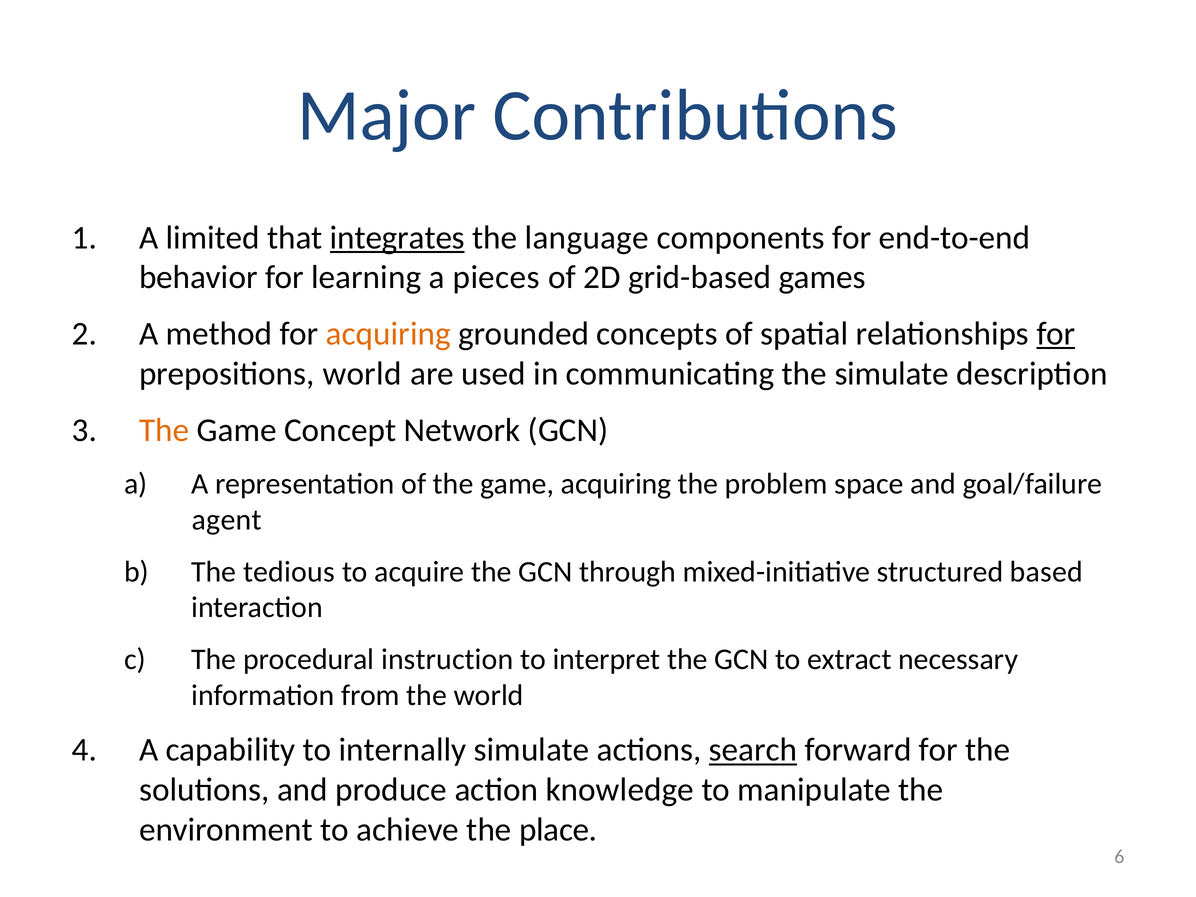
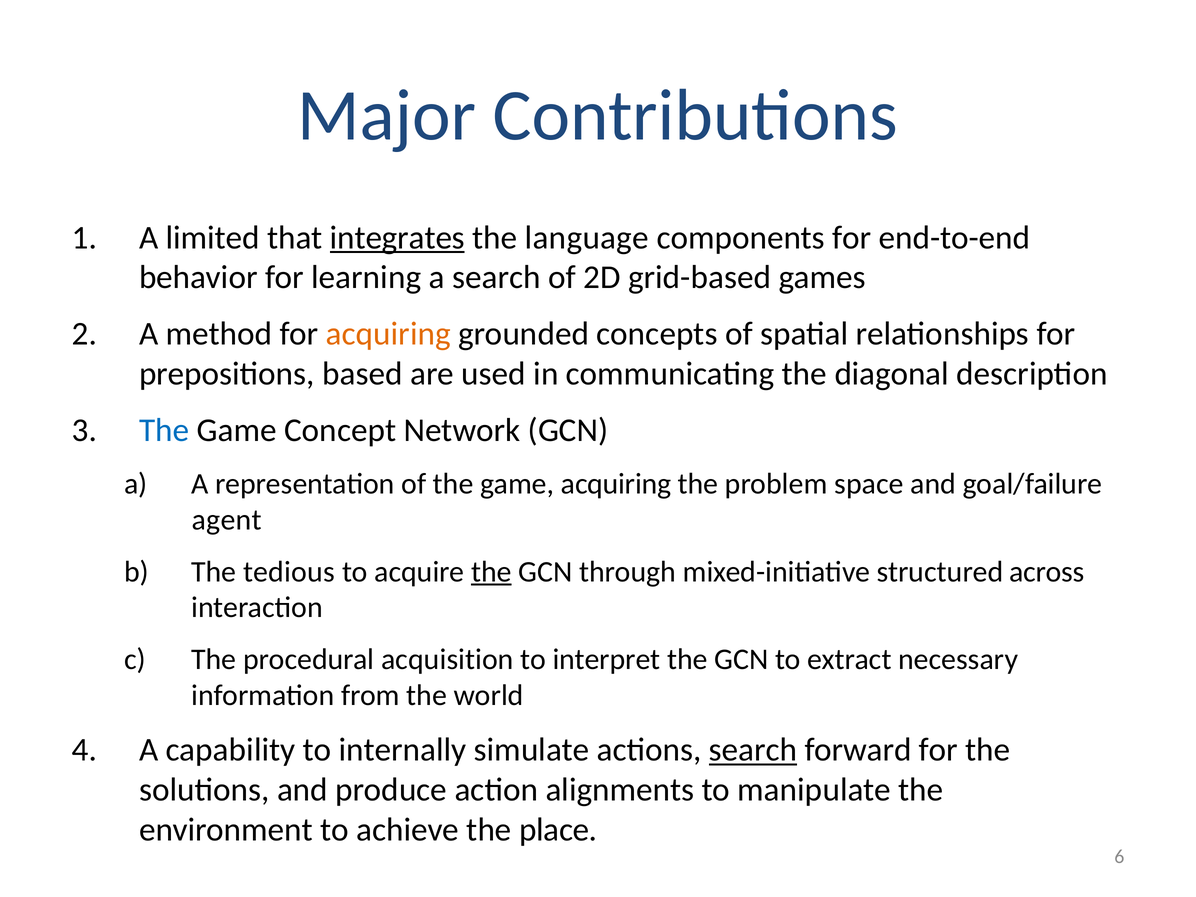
a pieces: pieces -> search (496, 277)
for underline: present -> none (1056, 334)
prepositions world: world -> based (362, 374)
the simulate: simulate -> diagonal (892, 374)
The colour: orange -> blue (164, 430)
the underline: none -> present (491, 572)
based: based -> across (1047, 572)
instruction: instruction -> acquisition (447, 659)
knowledge: knowledge -> alignments (620, 790)
